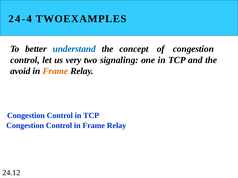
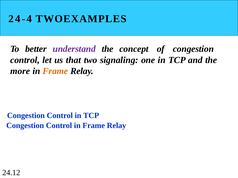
understand colour: blue -> purple (74, 49)
very: very -> that (73, 60)
avoid: avoid -> more (20, 71)
